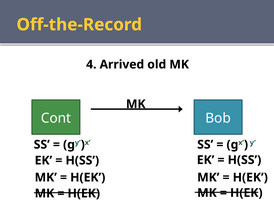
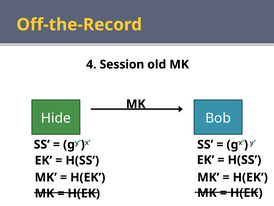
Arrived: Arrived -> Session (122, 64)
Cont: Cont -> Hide (56, 118)
